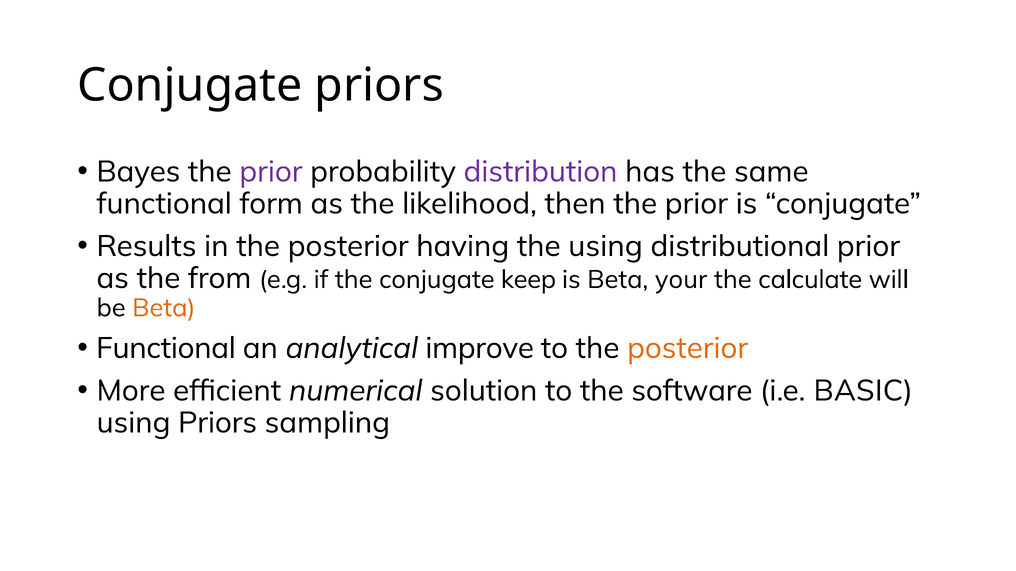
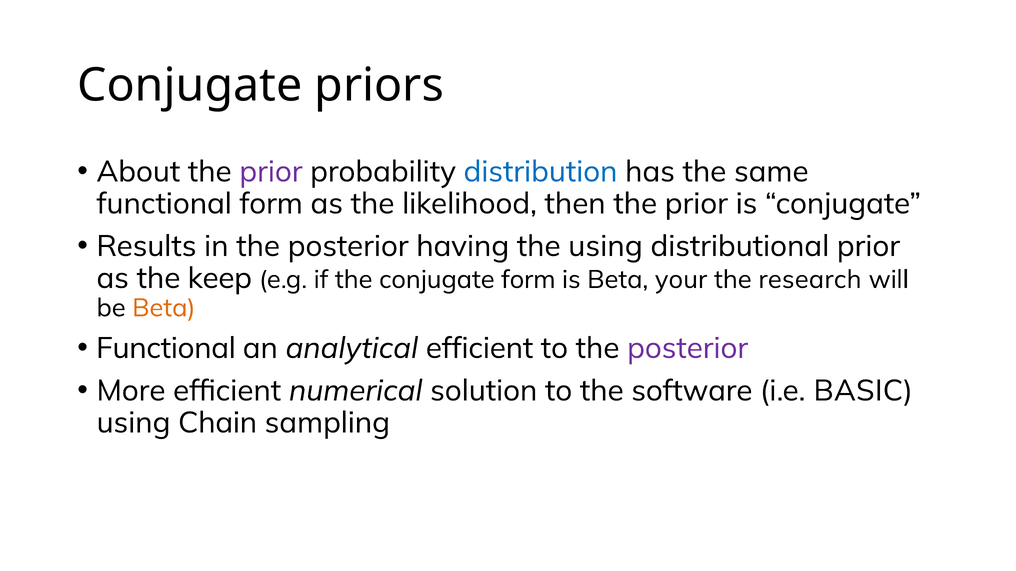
Bayes: Bayes -> About (138, 172)
distribution colour: purple -> blue (541, 172)
from: from -> keep (220, 278)
conjugate keep: keep -> form (528, 280)
calculate: calculate -> research (810, 280)
analytical improve: improve -> efficient (480, 348)
posterior colour: orange -> purple (688, 348)
using Priors: Priors -> Chain (218, 423)
